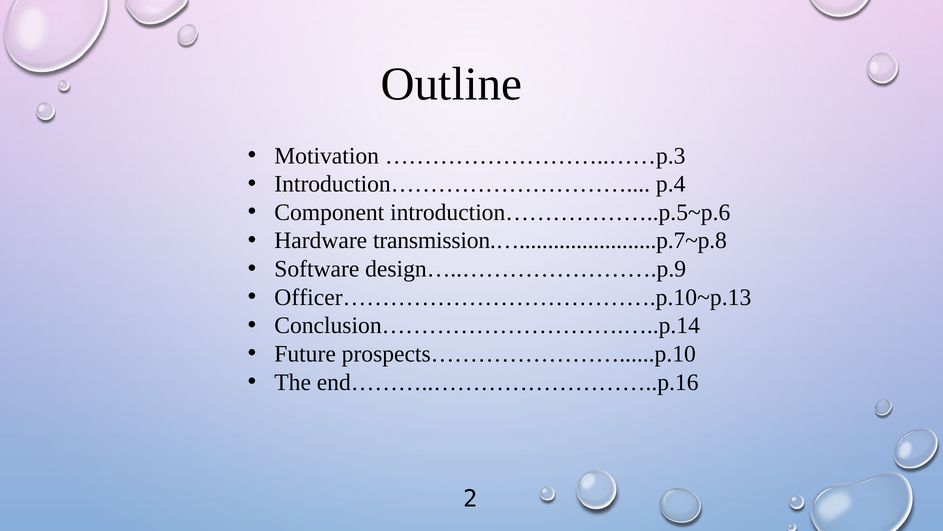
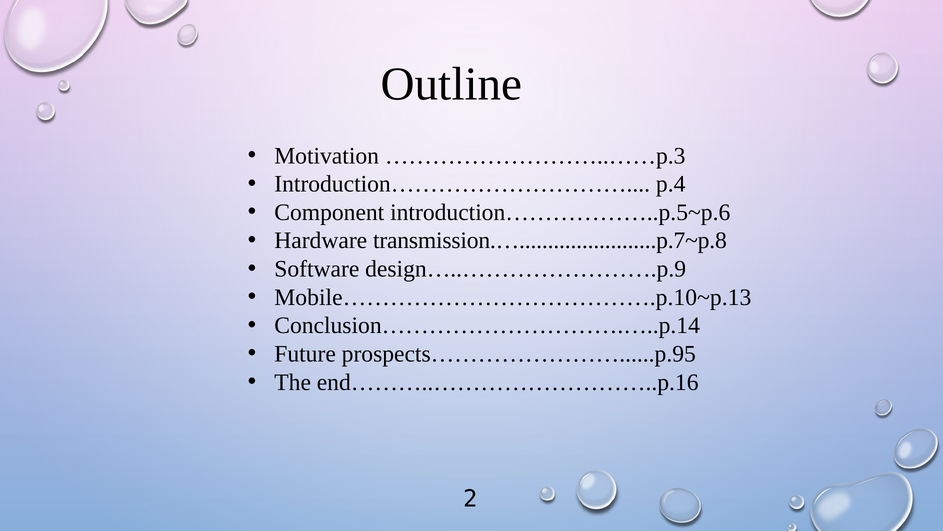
Officer………………………………….p.10~p.13: Officer………………………………….p.10~p.13 -> Mobile………………………………….p.10~p.13 (513, 297)
prospects……………………......p.10: prospects……………………......p.10 -> prospects……………………......p.95 (519, 354)
